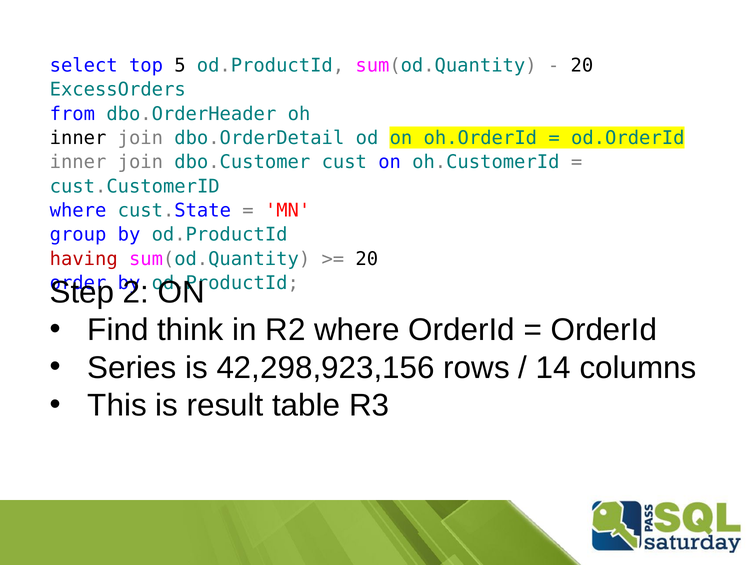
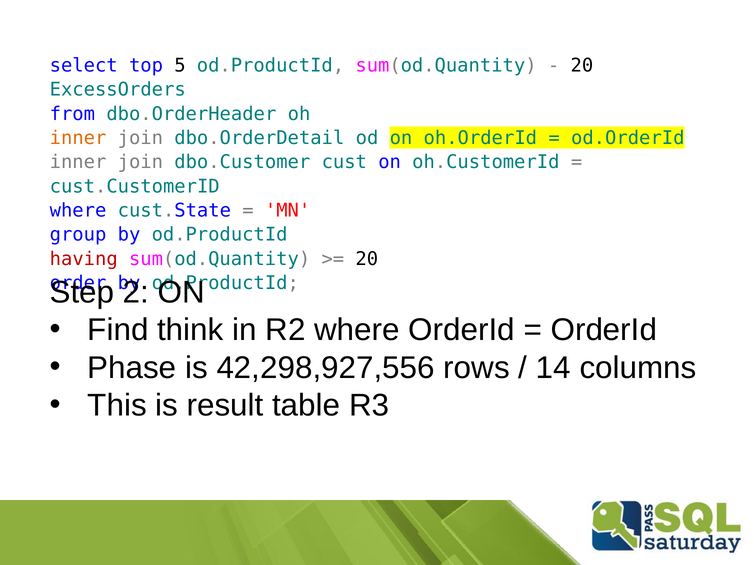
inner colour: black -> orange (78, 138)
Series: Series -> Phase (132, 368)
42,298,923,156: 42,298,923,156 -> 42,298,927,556 (326, 368)
